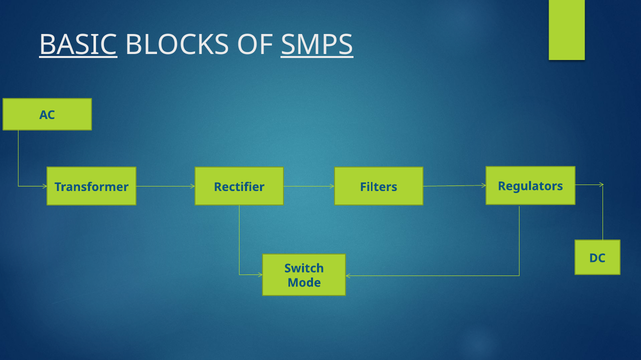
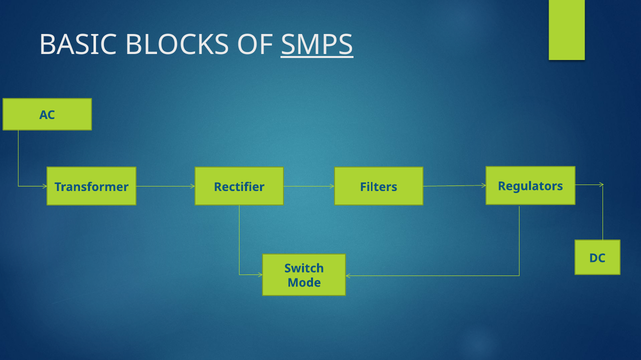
BASIC underline: present -> none (78, 45)
